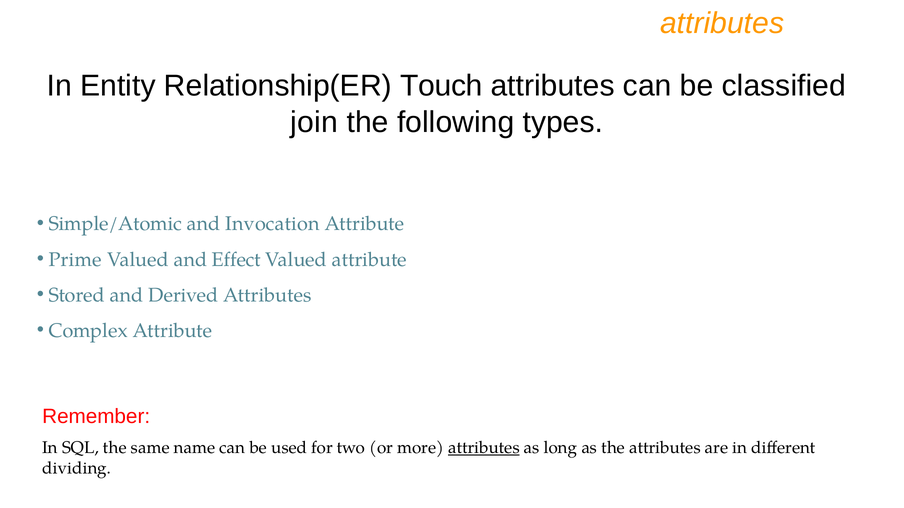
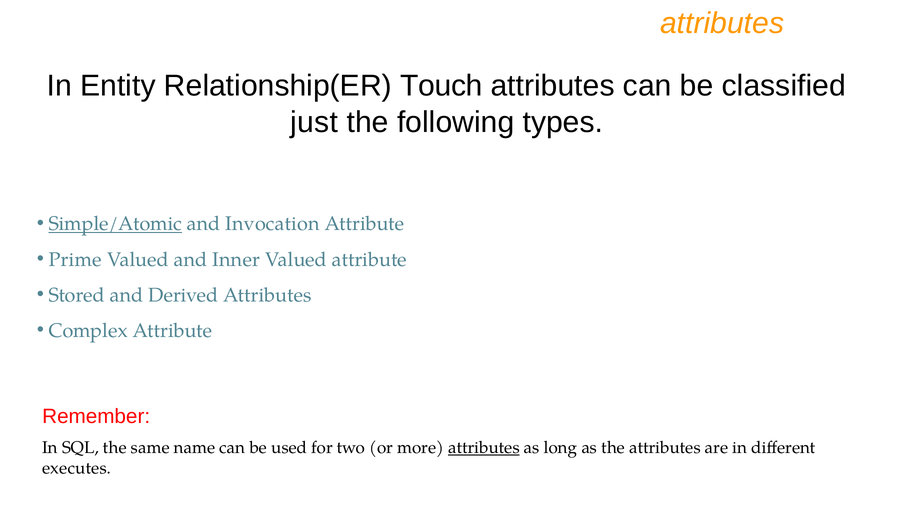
join: join -> just (314, 122)
Simple/Atomic underline: none -> present (115, 224)
Effect: Effect -> Inner (236, 260)
dividing: dividing -> executes (77, 469)
